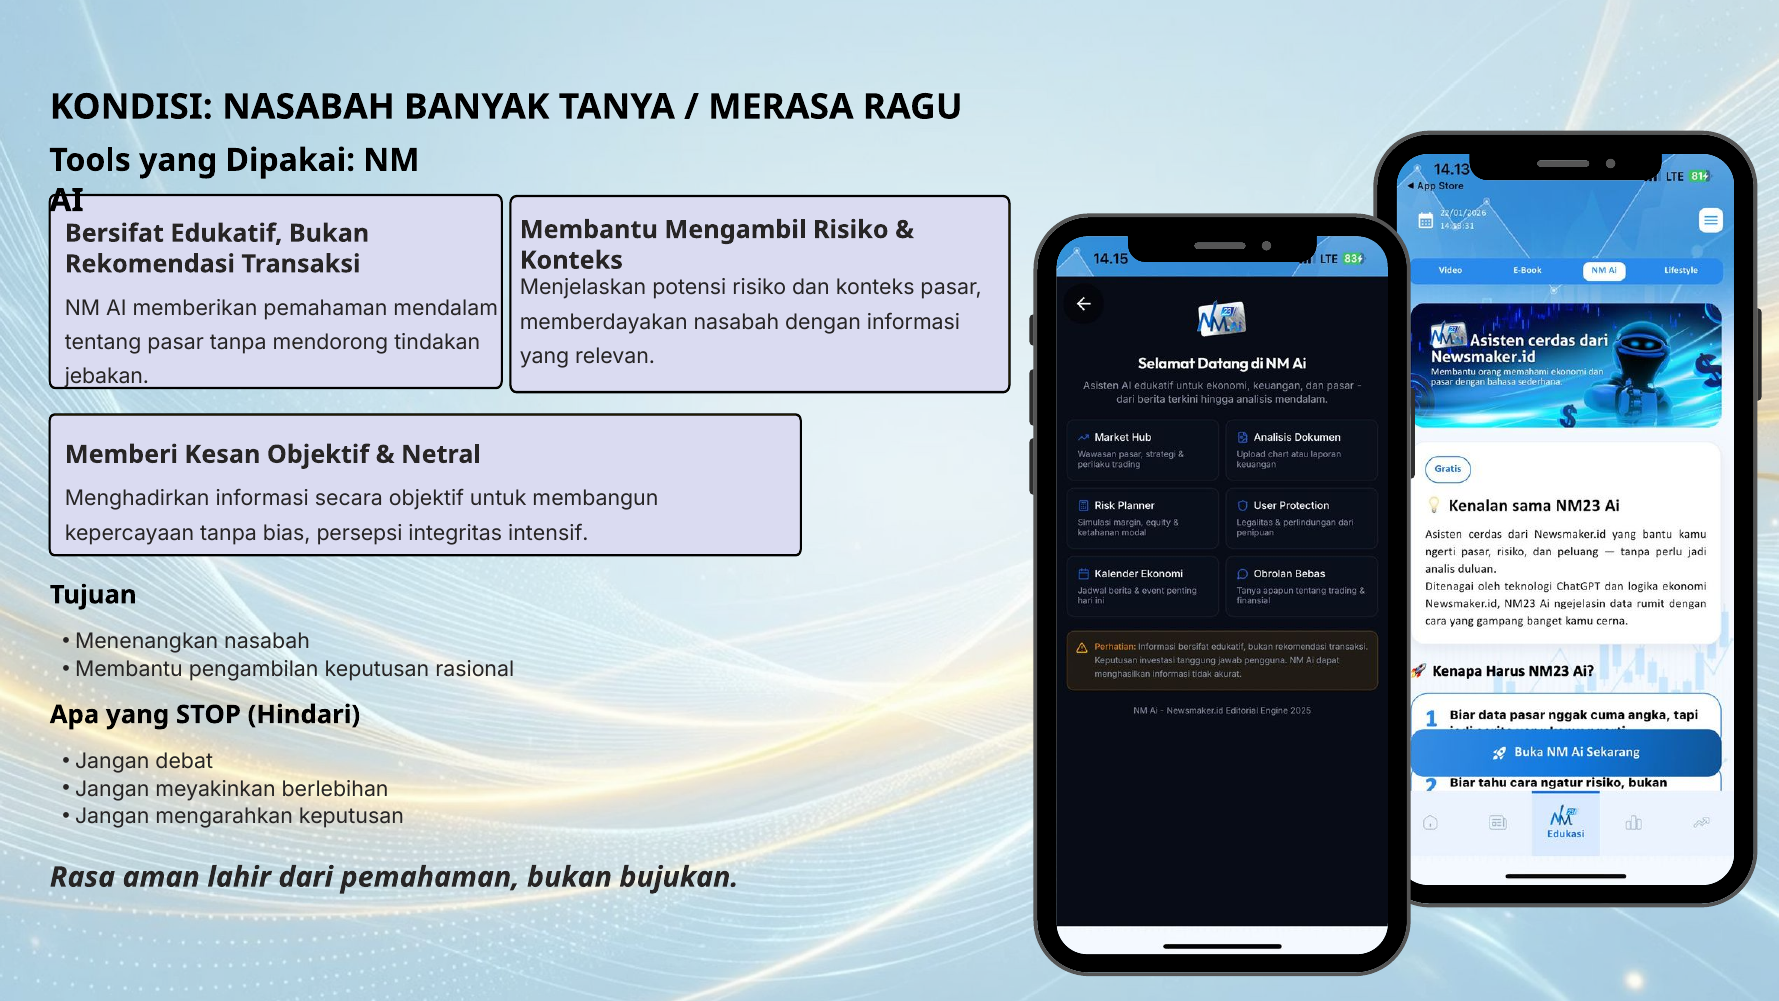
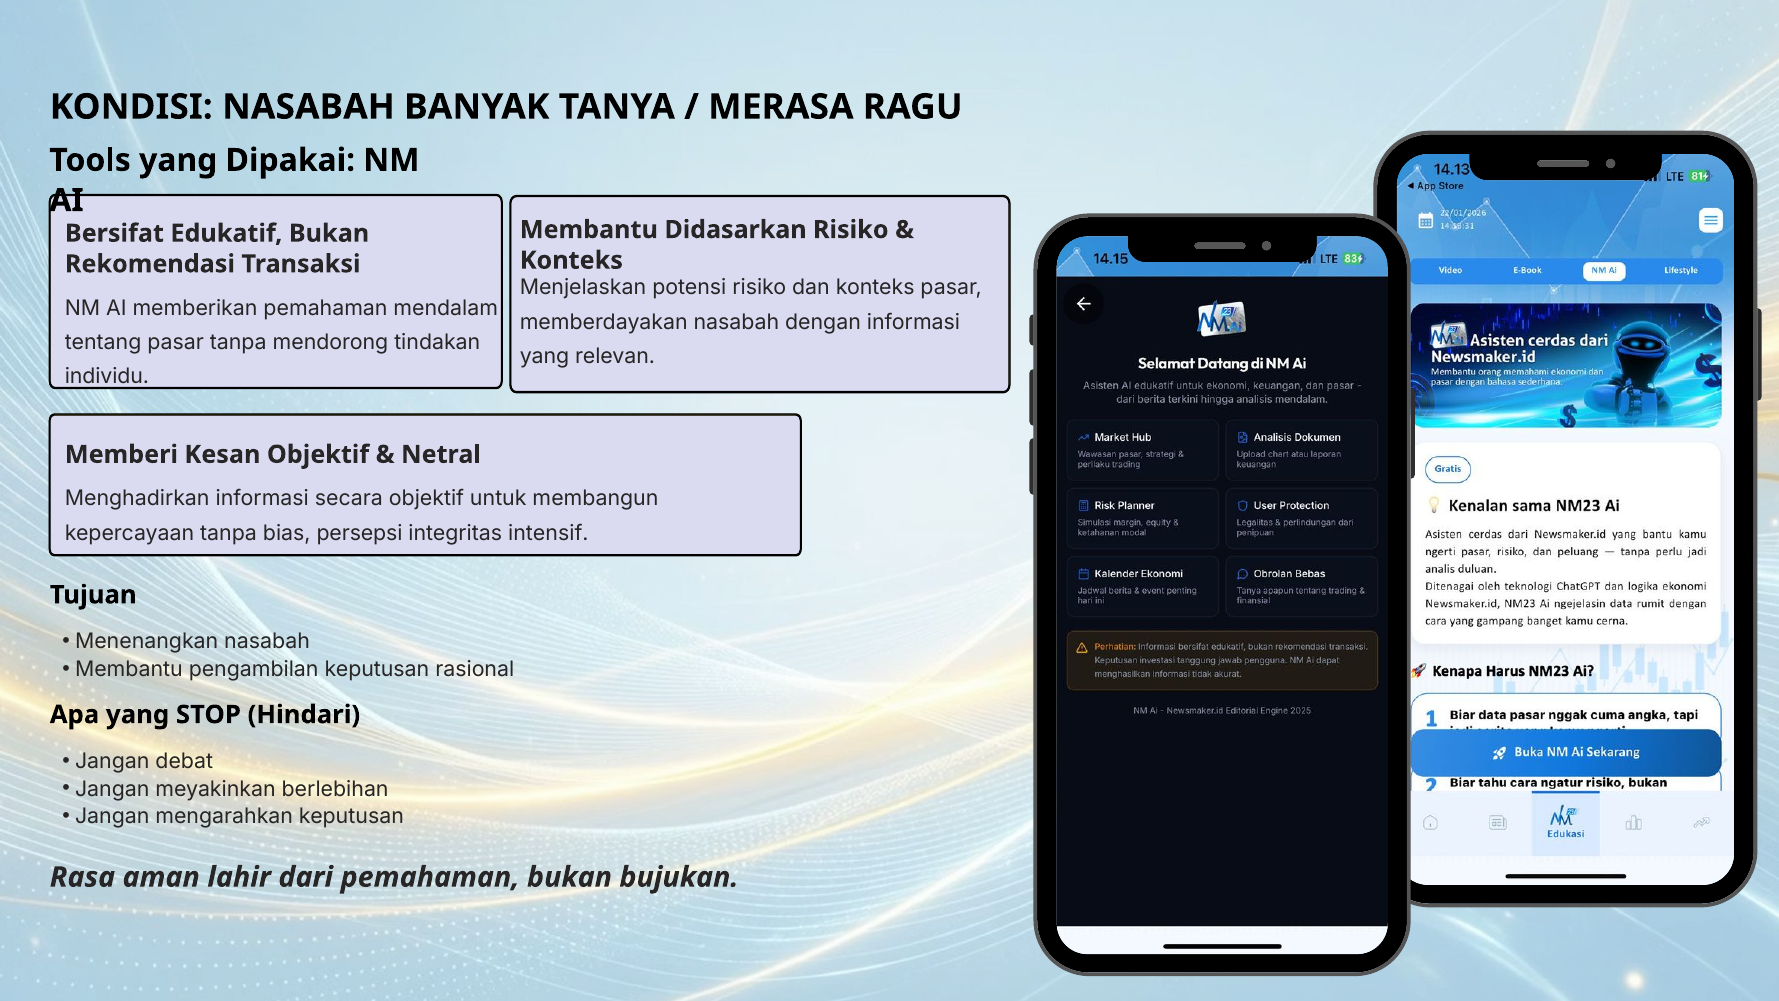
Mengambil: Mengambil -> Didasarkan (735, 230)
jebakan: jebakan -> individu (107, 377)
